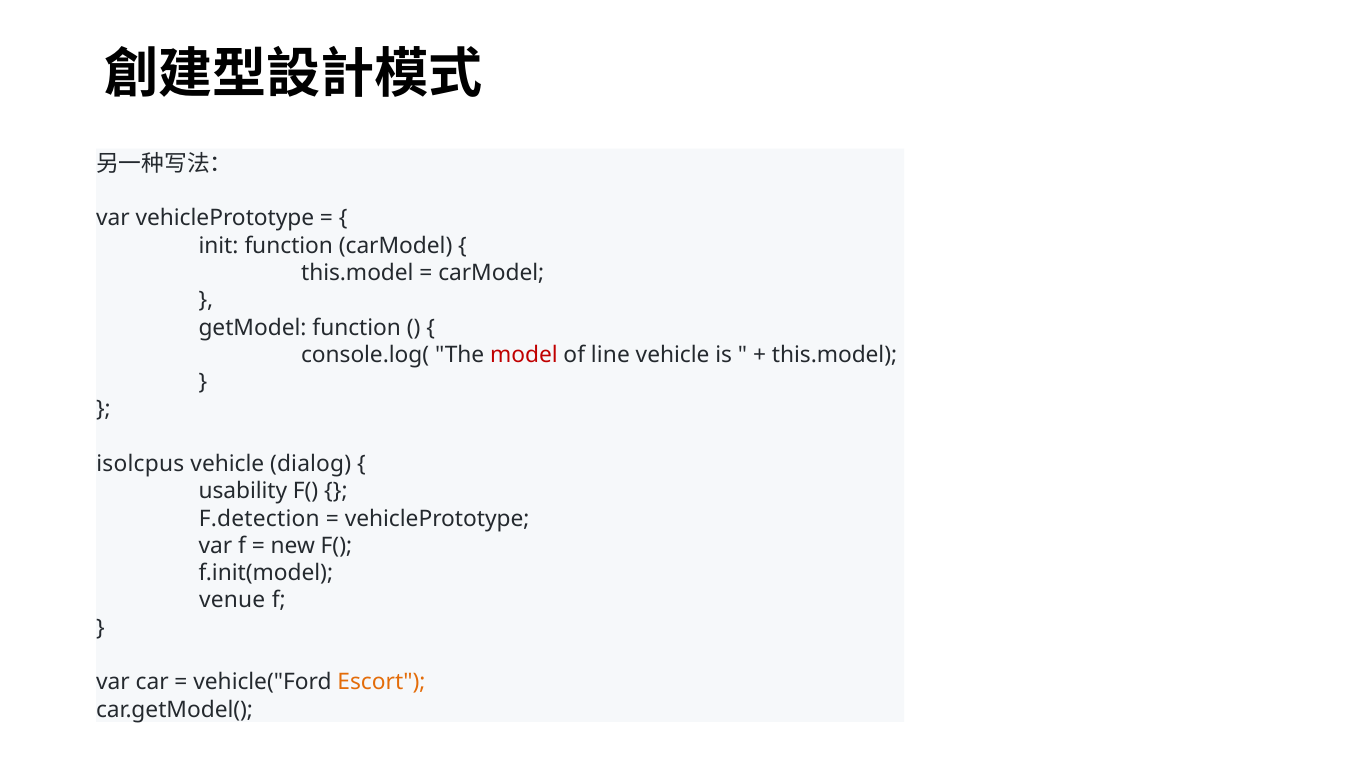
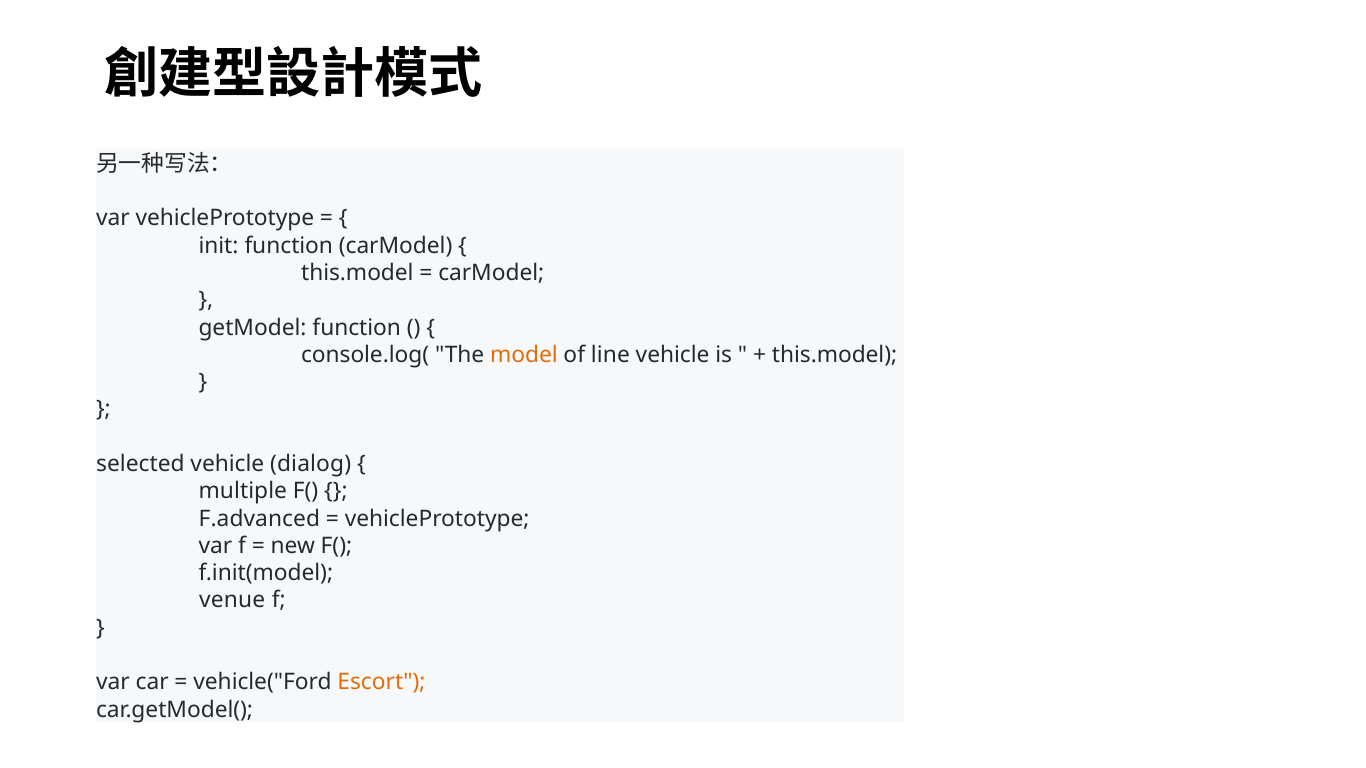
model colour: red -> orange (524, 355)
isolcpus: isolcpus -> selected (140, 464)
usability: usability -> multiple (243, 492)
F.detection: F.detection -> F.advanced (259, 519)
